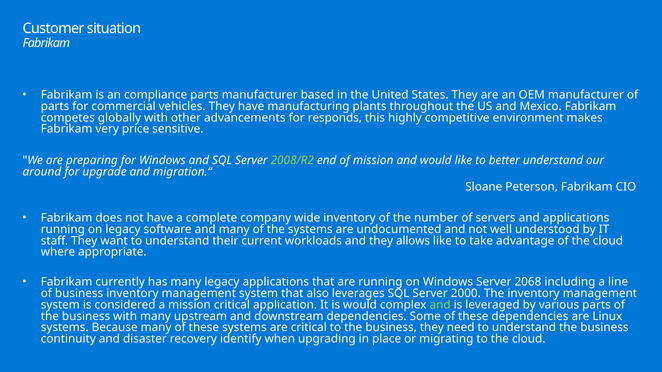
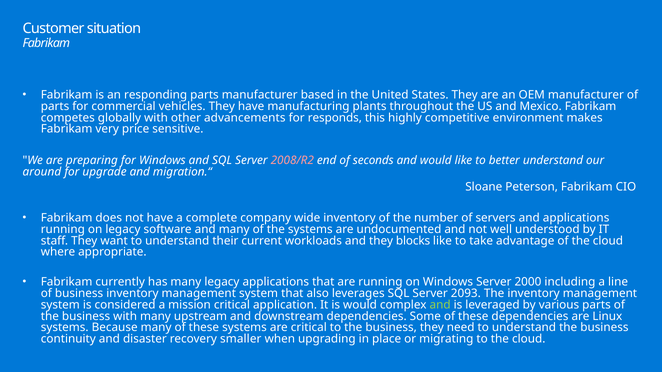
compliance: compliance -> responding (156, 95)
2008/R2 colour: light green -> pink (292, 160)
of mission: mission -> seconds (373, 160)
allows: allows -> blocks (413, 241)
2068: 2068 -> 2000 (528, 282)
2000: 2000 -> 2093 (466, 294)
identify: identify -> smaller (241, 339)
